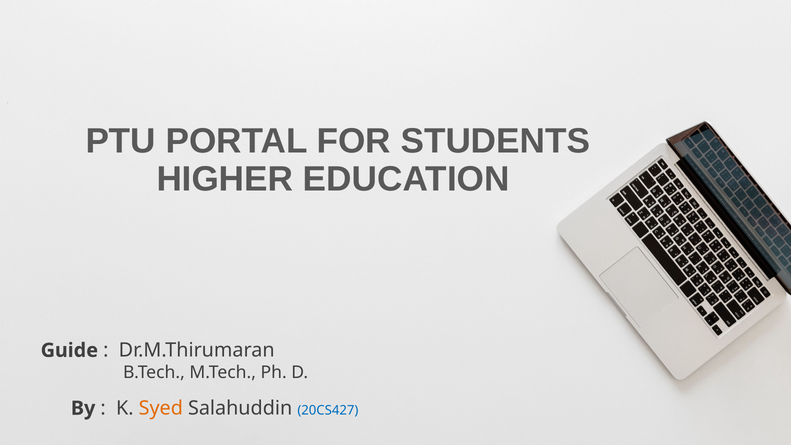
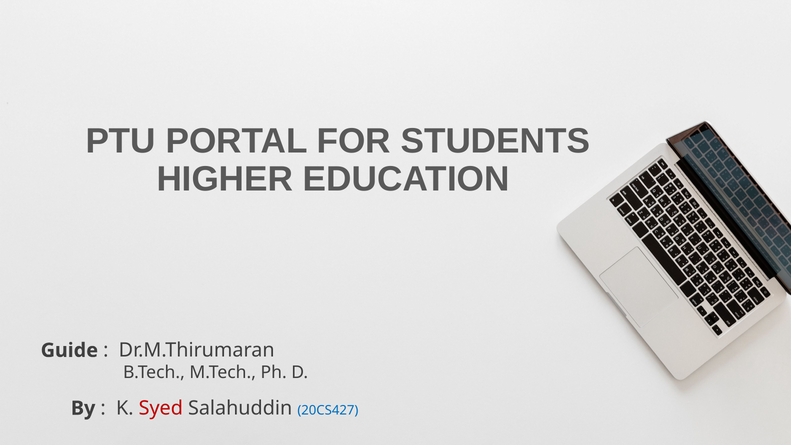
Syed colour: orange -> red (161, 408)
